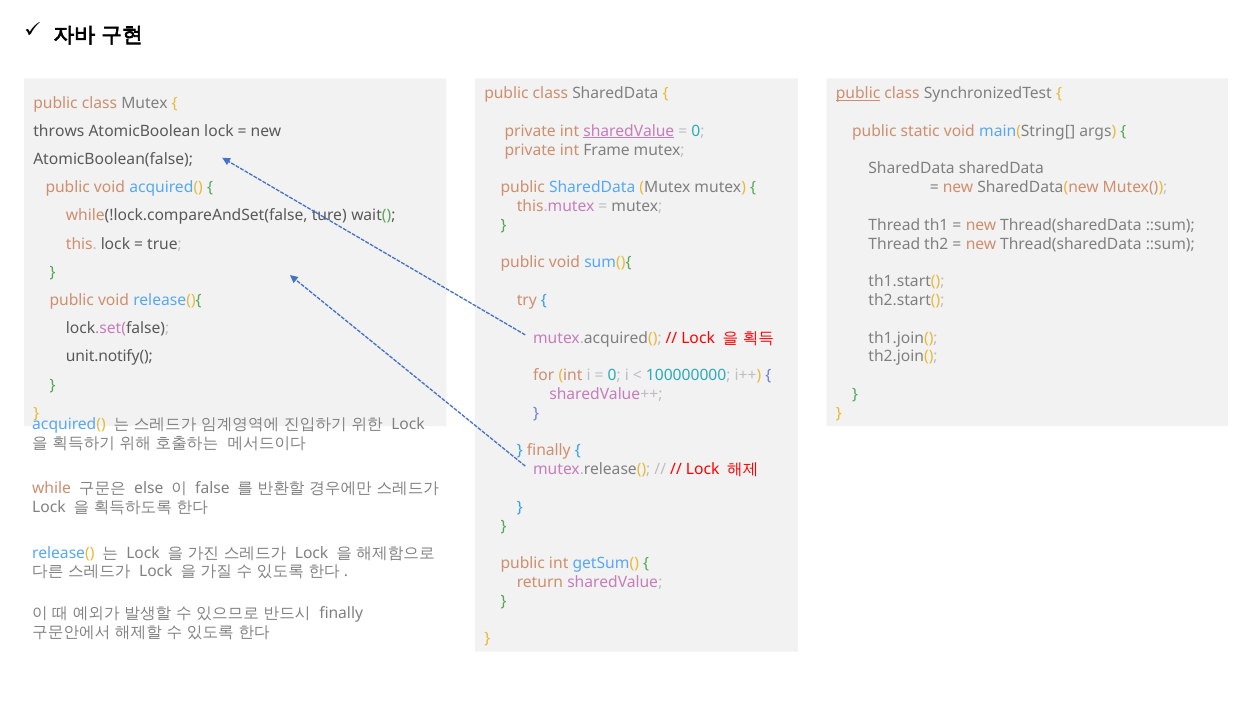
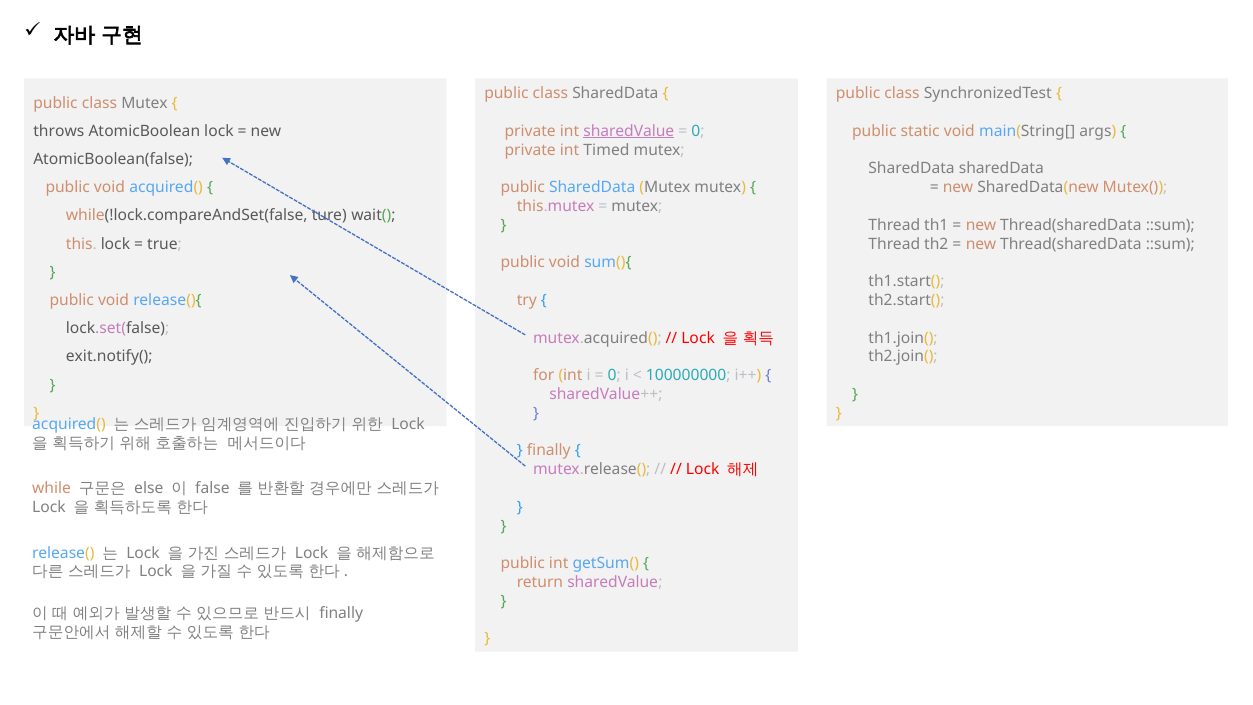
public underline: present -> none (858, 94)
Frame: Frame -> Timed (606, 150)
unit.notify(: unit.notify( -> exit.notify( (109, 357)
